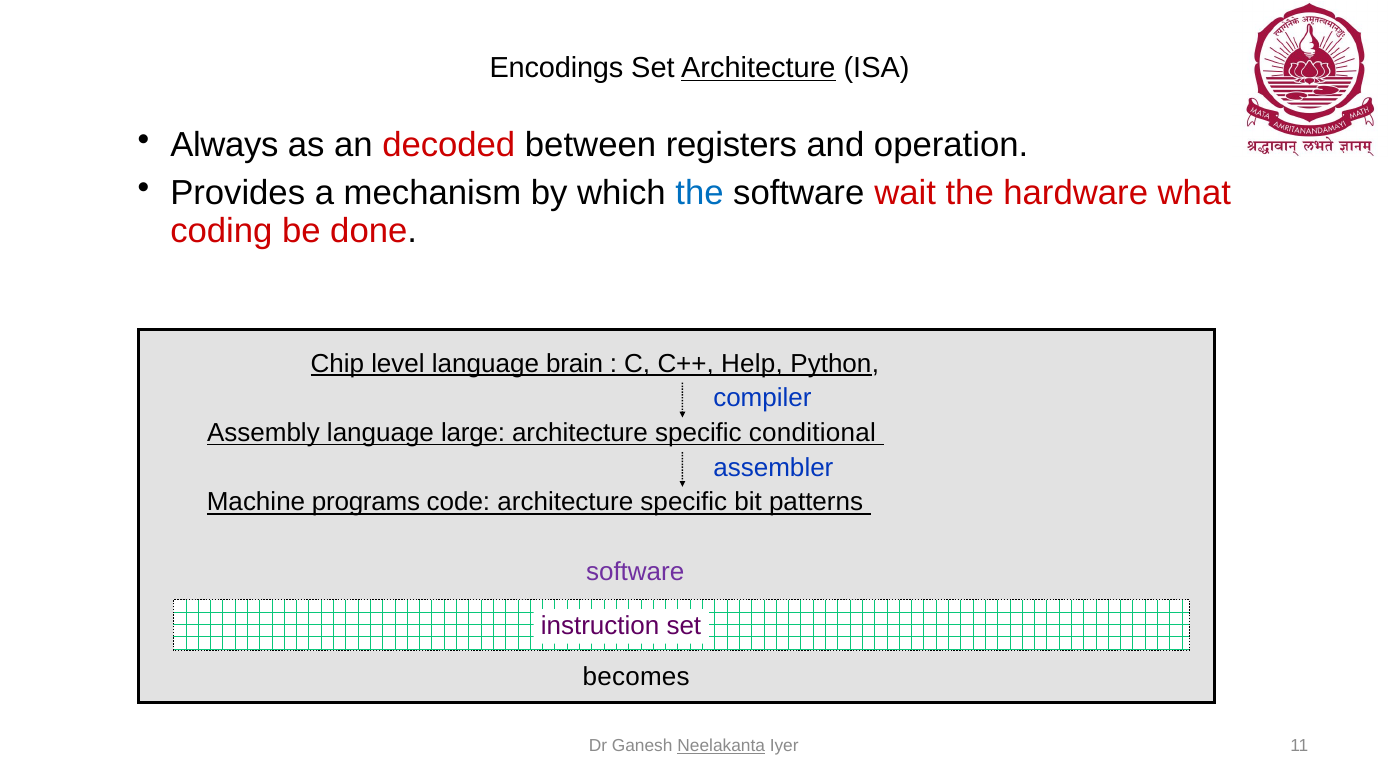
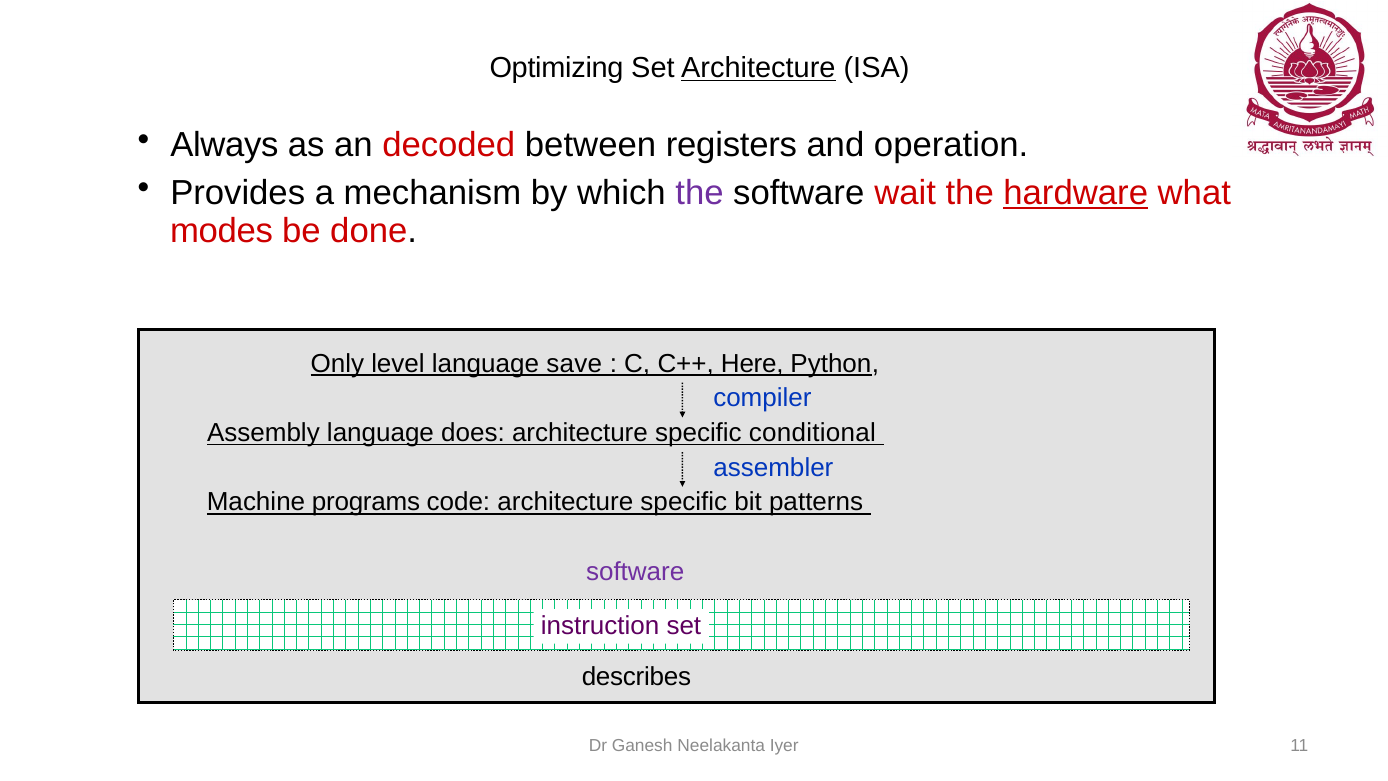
Encodings: Encodings -> Optimizing (557, 68)
the colour: blue -> purple (700, 193)
hardware underline: none -> present (1076, 193)
coding: coding -> modes (222, 231)
Chip: Chip -> Only (337, 364)
brain: brain -> save (574, 364)
Help: Help -> Here (752, 364)
large: large -> does (473, 433)
becomes: becomes -> describes (636, 677)
Neelakanta underline: present -> none (721, 746)
